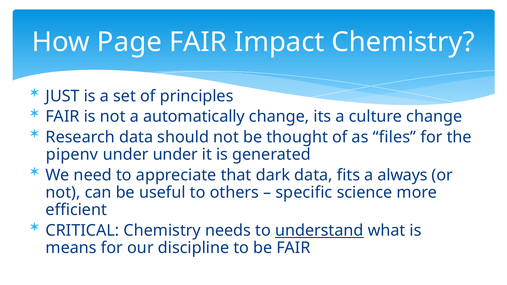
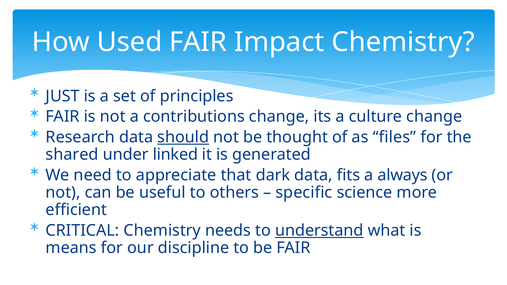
Page: Page -> Used (130, 42)
automatically: automatically -> contributions (194, 117)
should underline: none -> present (183, 137)
pipenv: pipenv -> shared (72, 155)
under under: under -> linked (175, 155)
